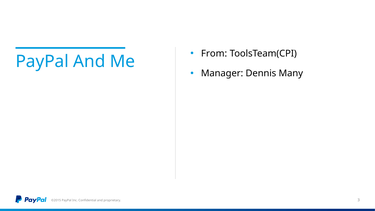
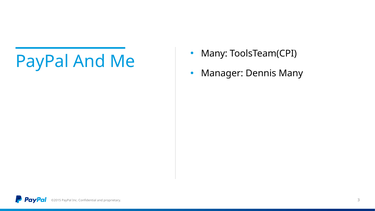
From: From -> Many (214, 53)
